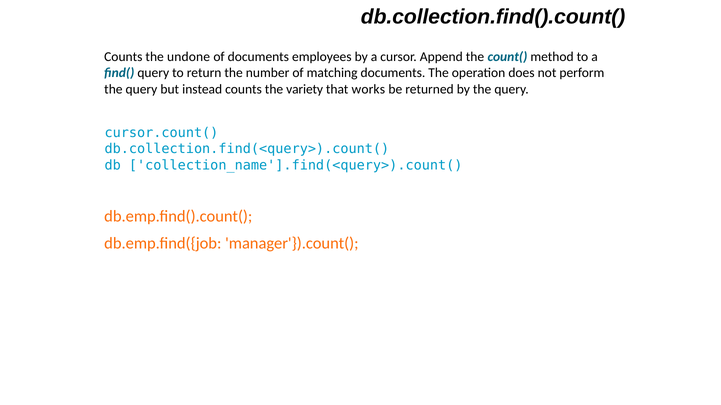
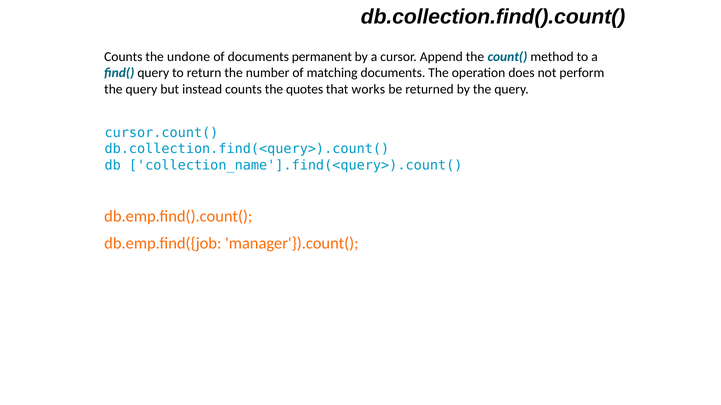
employees: employees -> permanent (322, 57)
variety: variety -> quotes (305, 89)
